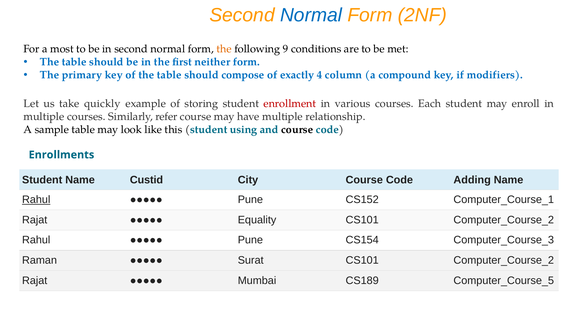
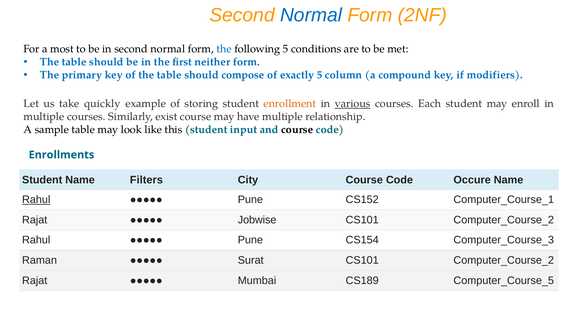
the colour: orange -> blue (224, 49)
following 9: 9 -> 5 (286, 49)
exactly 4: 4 -> 5 (320, 75)
enrollment colour: red -> orange (290, 104)
various underline: none -> present (353, 104)
refer: refer -> exist (166, 117)
using: using -> input (244, 130)
Custid: Custid -> Filters (146, 180)
Adding: Adding -> Occure (472, 180)
Equality: Equality -> Jobwise (257, 220)
